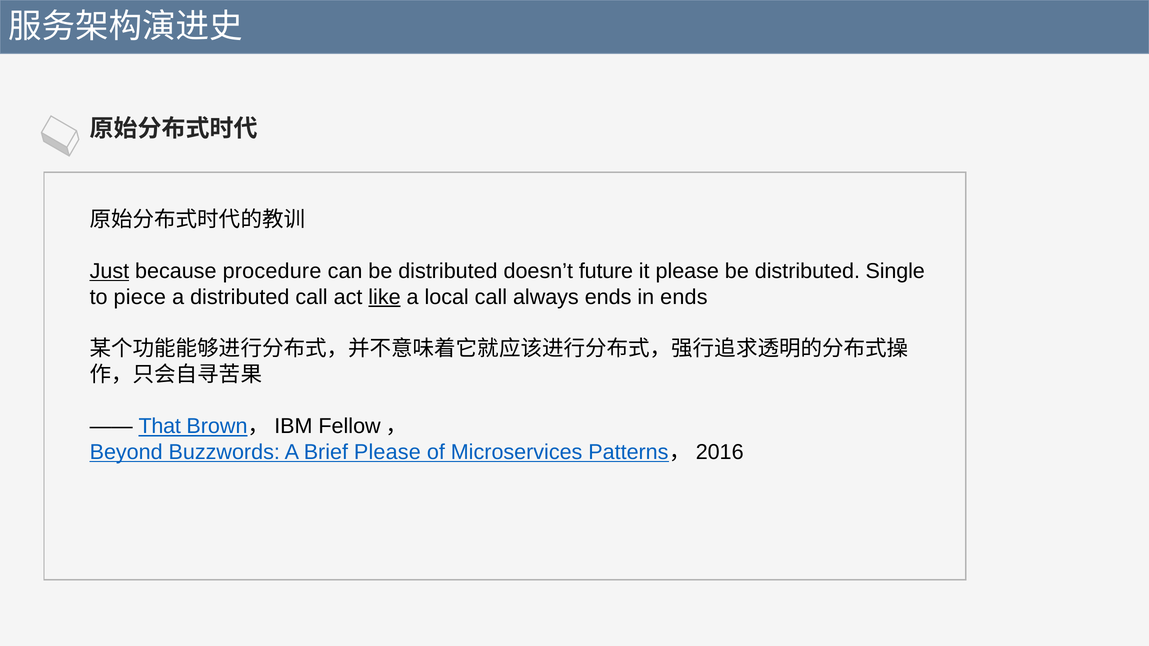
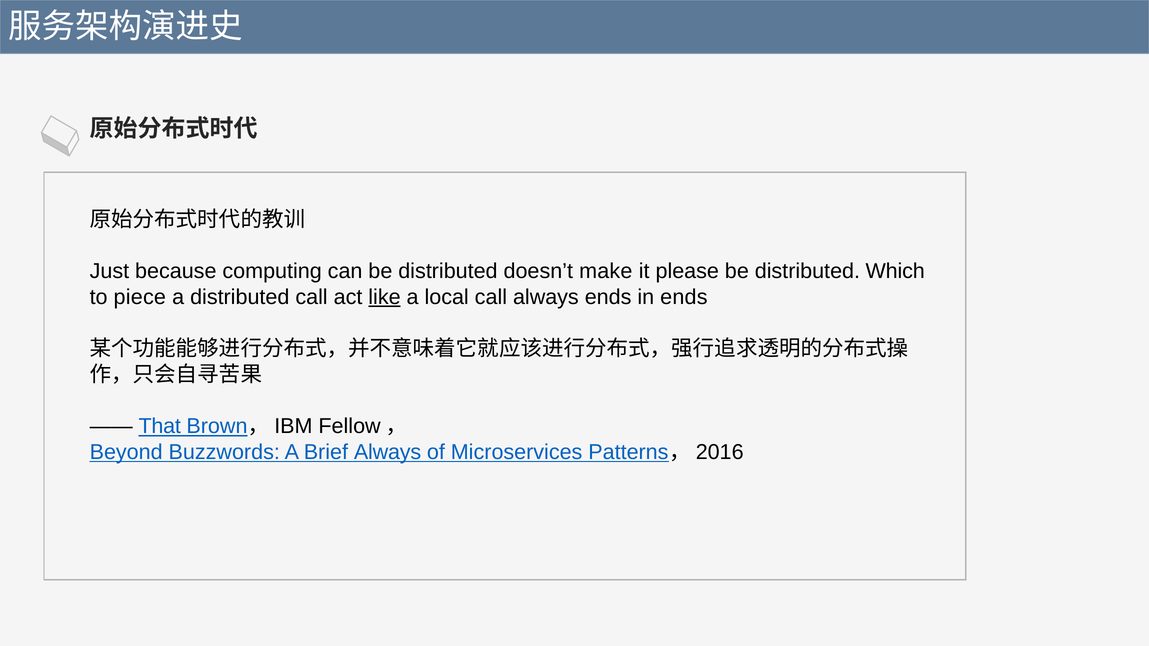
Just underline: present -> none (109, 271)
procedure: procedure -> computing (272, 271)
future: future -> make (606, 271)
Single: Single -> Which (895, 271)
Brief Please: Please -> Always (388, 452)
